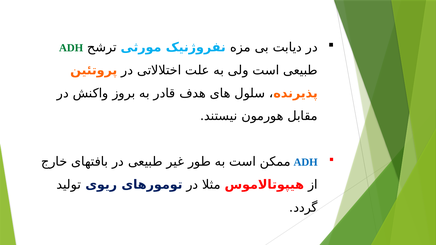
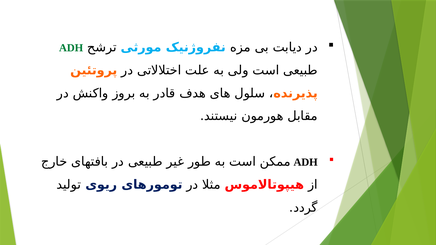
ADH colour: blue -> black (306, 163)
